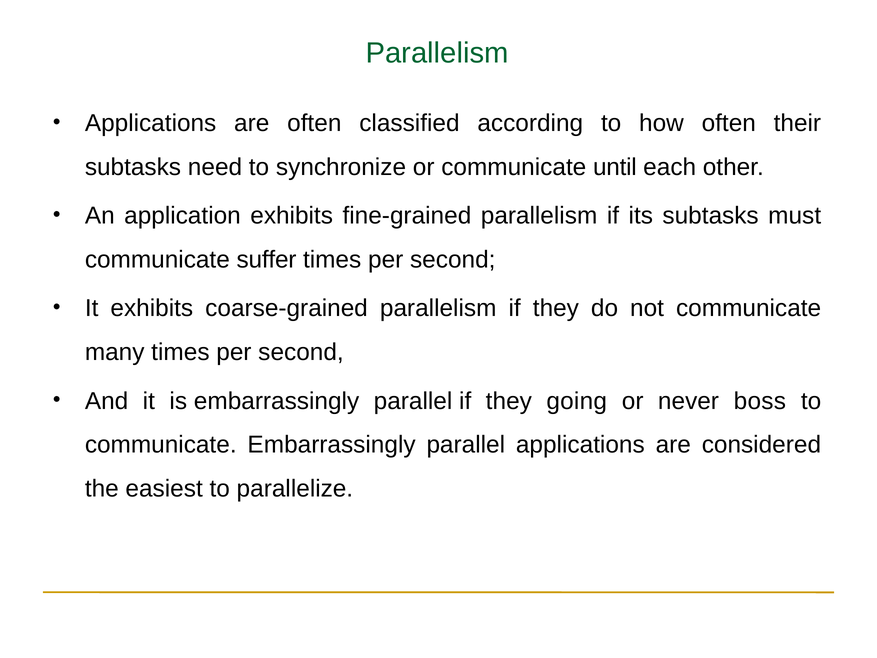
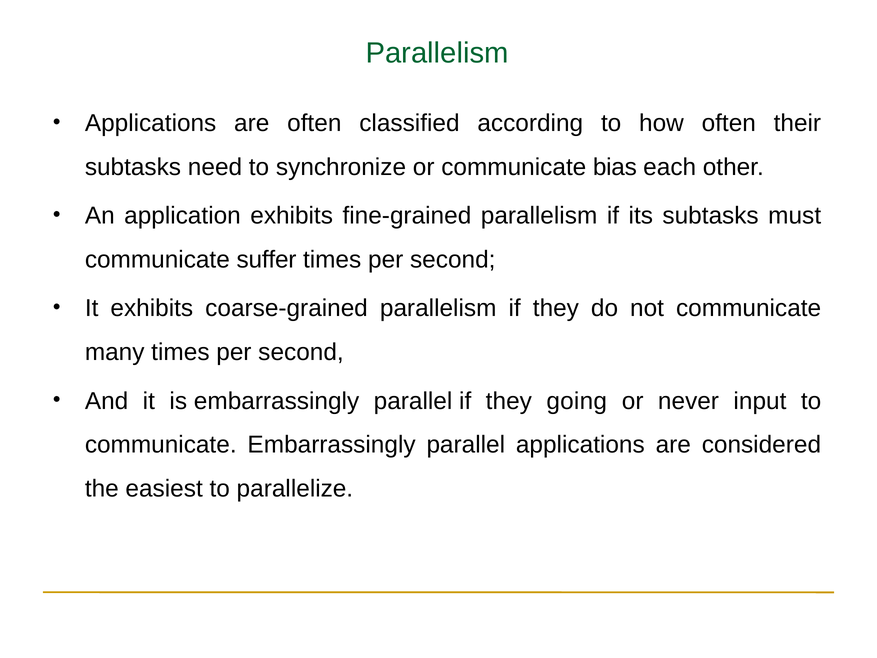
until: until -> bias (615, 167)
boss: boss -> input (760, 401)
